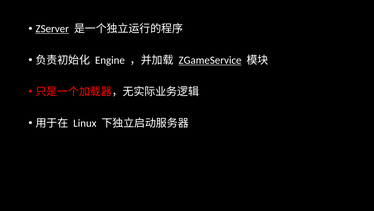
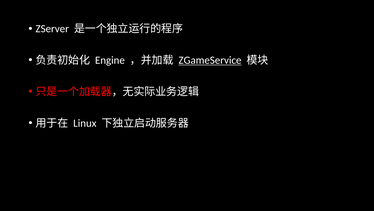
ZServer underline: present -> none (52, 29)
